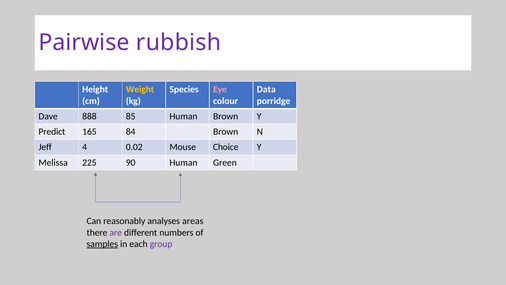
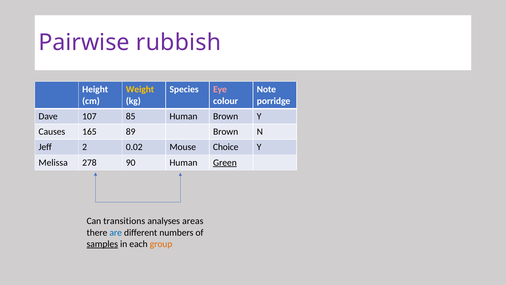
Data: Data -> Note (266, 89)
888: 888 -> 107 (89, 116)
Predict: Predict -> Causes (52, 132)
84: 84 -> 89 (131, 132)
4: 4 -> 2 (85, 147)
225: 225 -> 278 (89, 162)
Green underline: none -> present (225, 162)
reasonably: reasonably -> transitions (124, 221)
are colour: purple -> blue (116, 232)
group colour: purple -> orange (161, 244)
